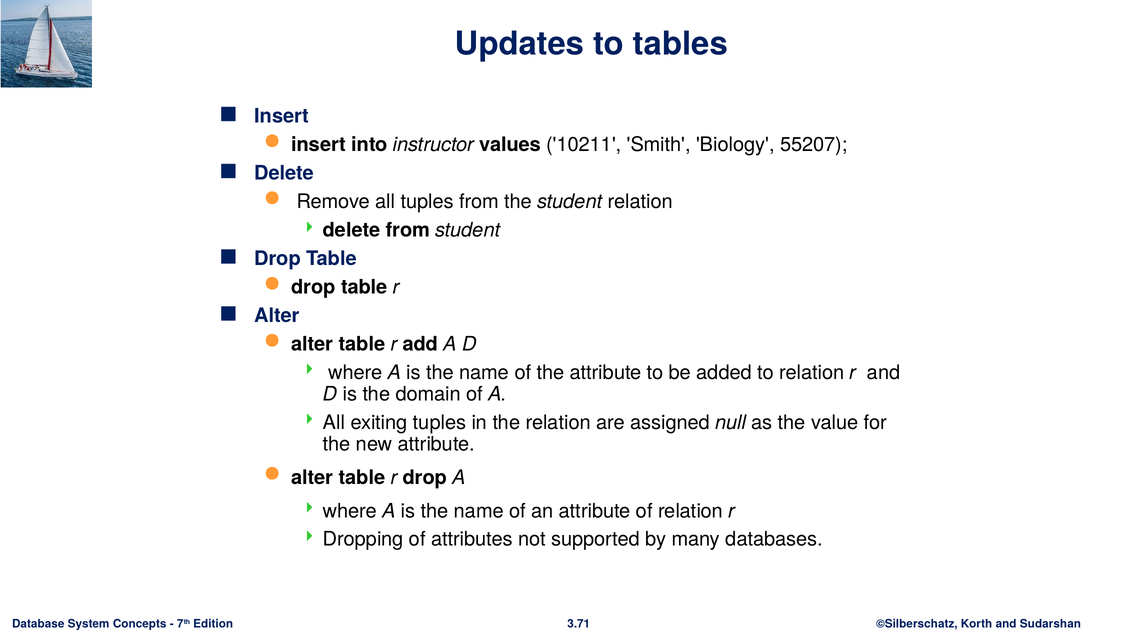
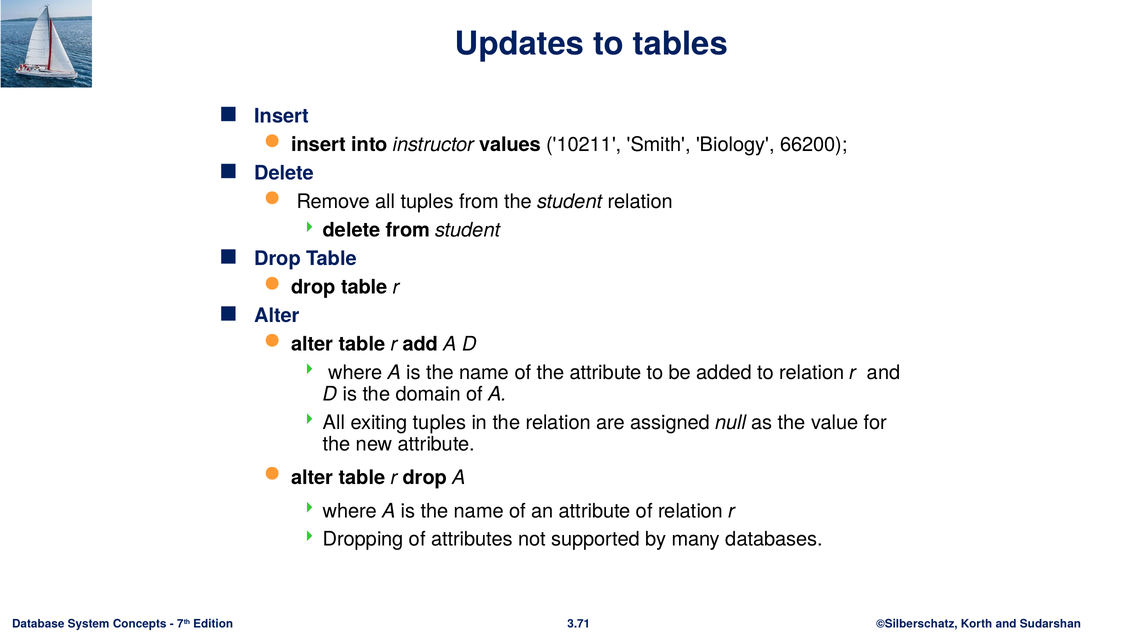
55207: 55207 -> 66200 (814, 145)
